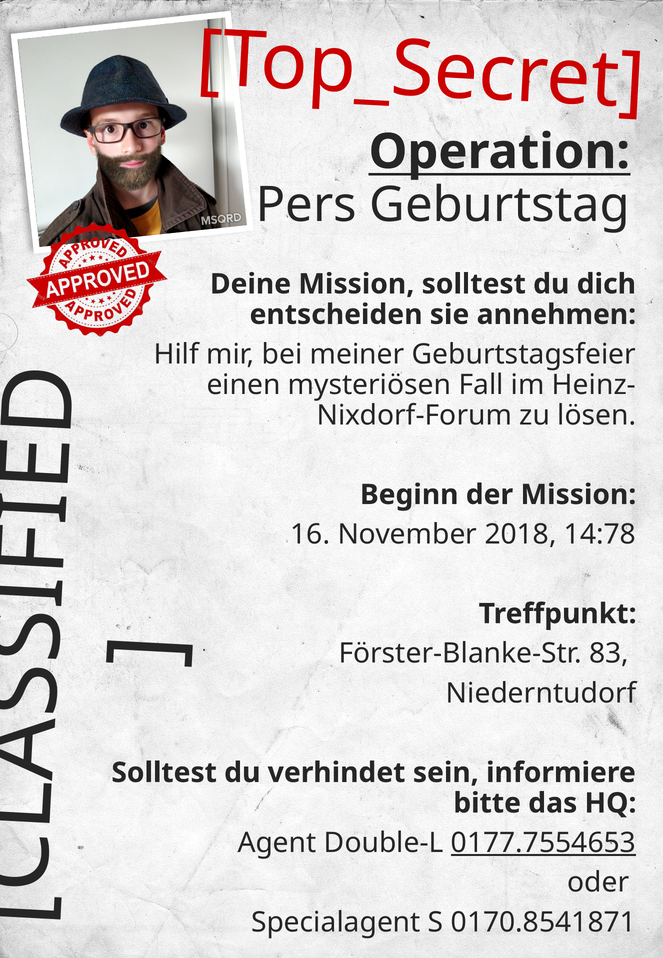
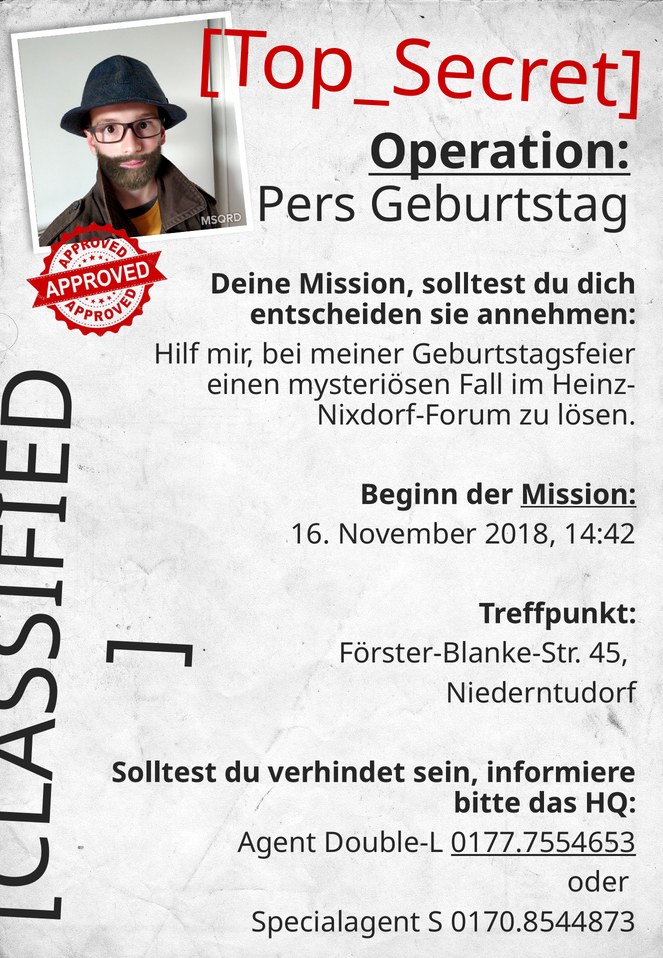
Mission underline: none -> present (578, 495)
14:78: 14:78 -> 14:42 (600, 534)
83: 83 -> 45 (609, 653)
0170.8541871: 0170.8541871 -> 0170.8544873 (543, 922)
